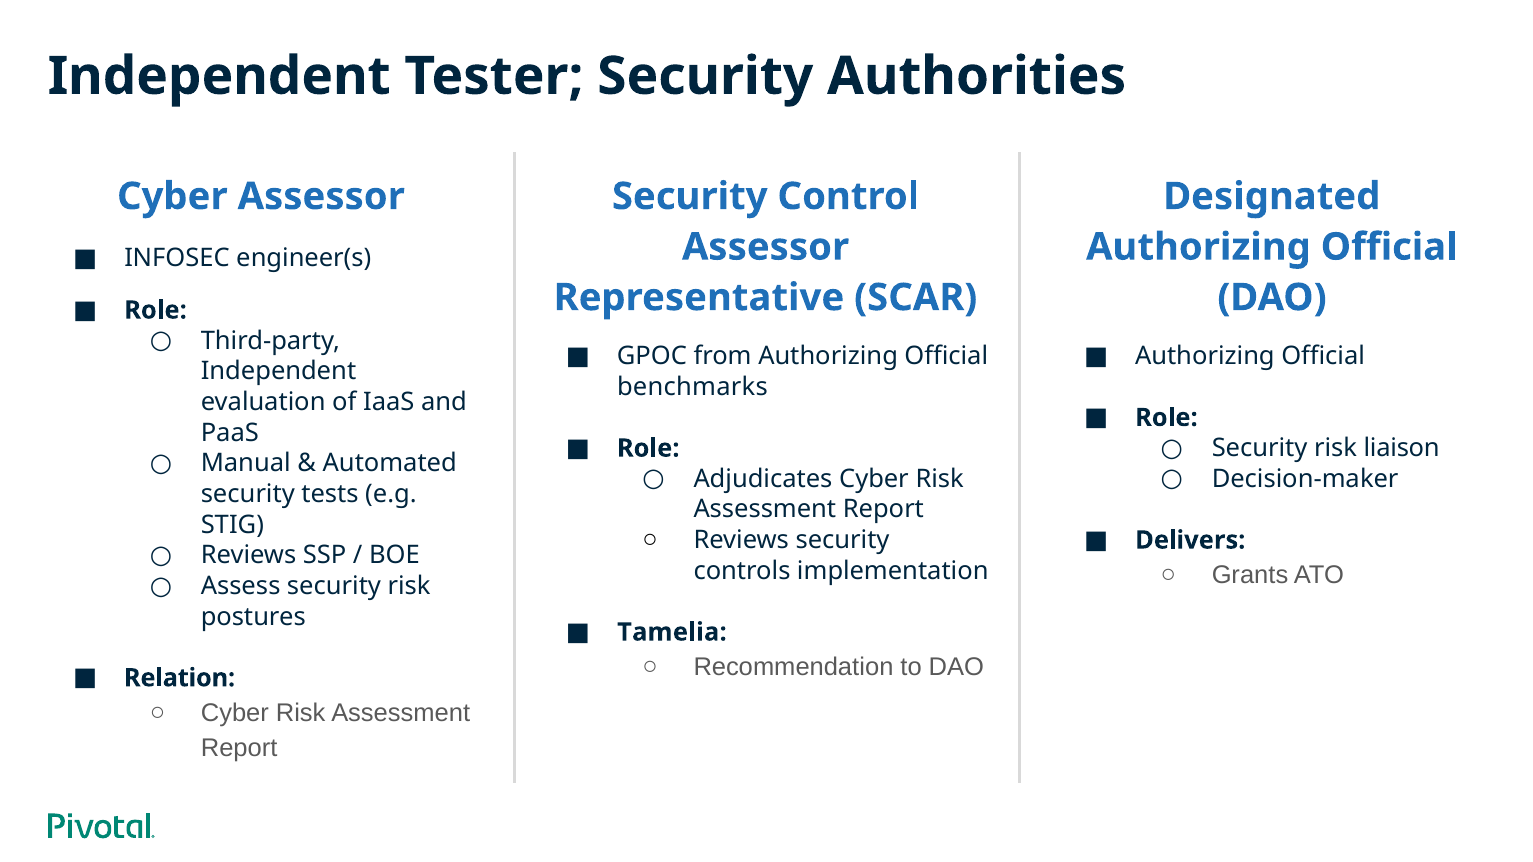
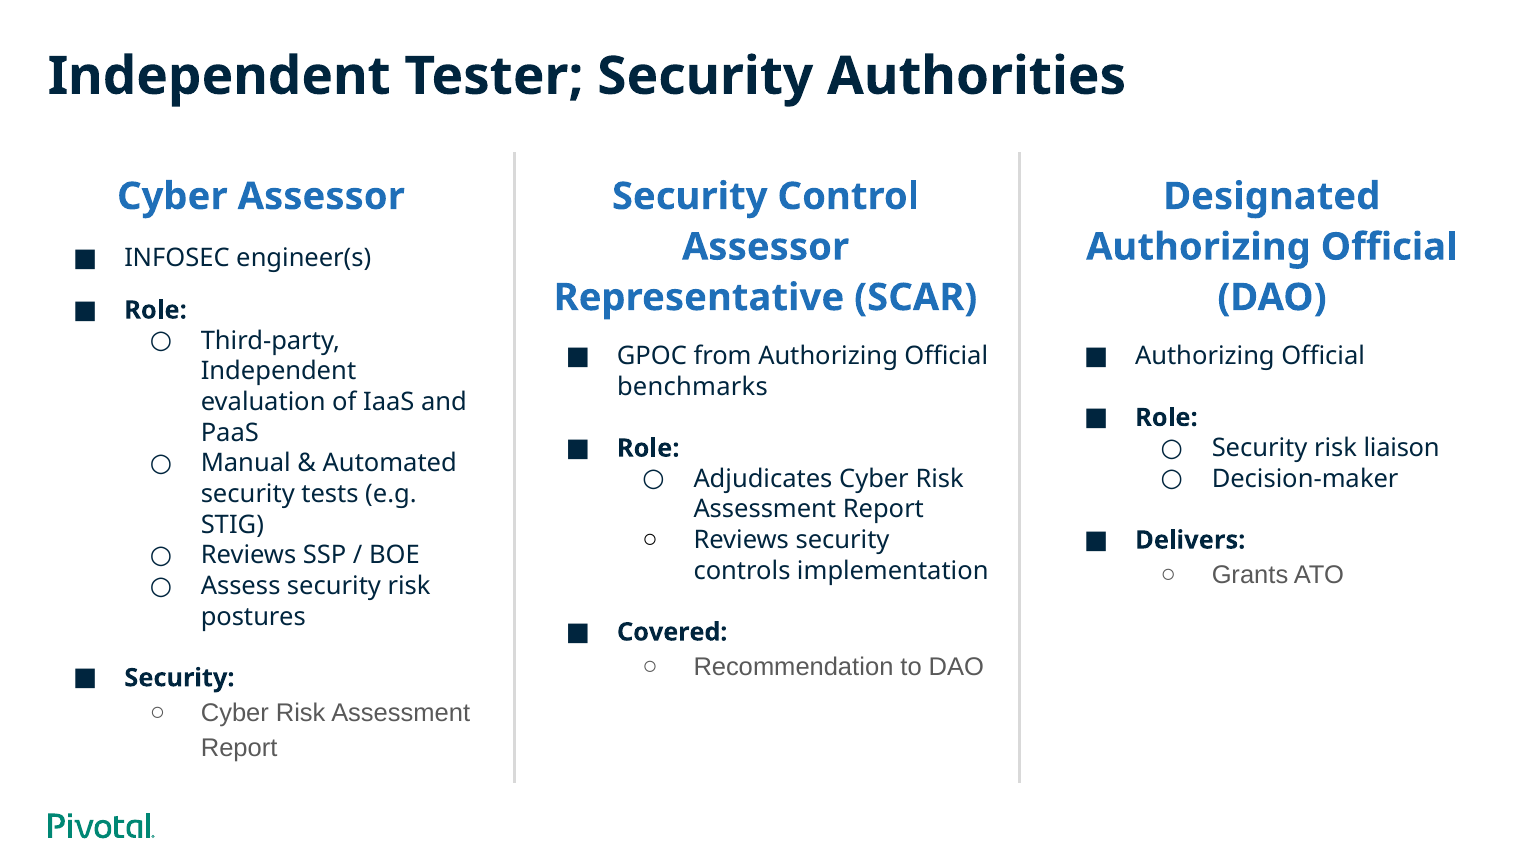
Tamelia: Tamelia -> Covered (672, 632)
Relation: Relation -> Security (179, 678)
